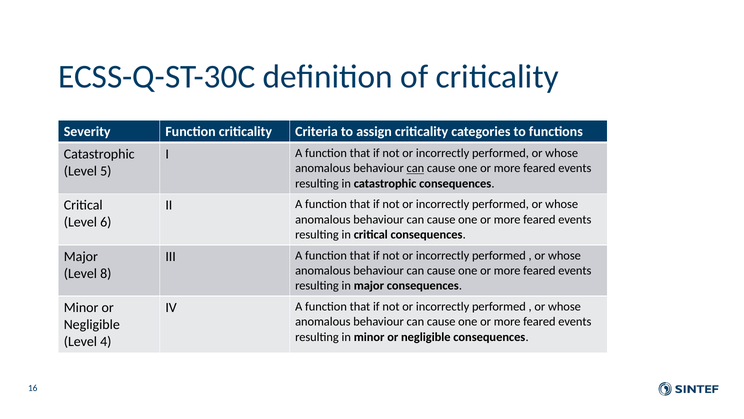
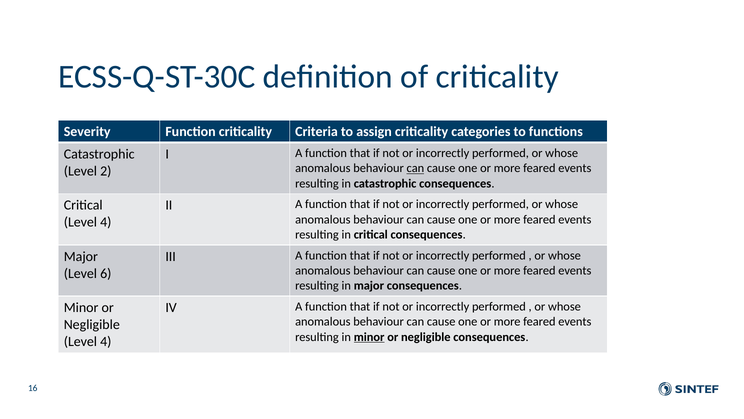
5: 5 -> 2 (106, 171)
6: 6 -> 4 (106, 222)
8: 8 -> 6 (106, 273)
minor underline: none -> present (369, 337)
